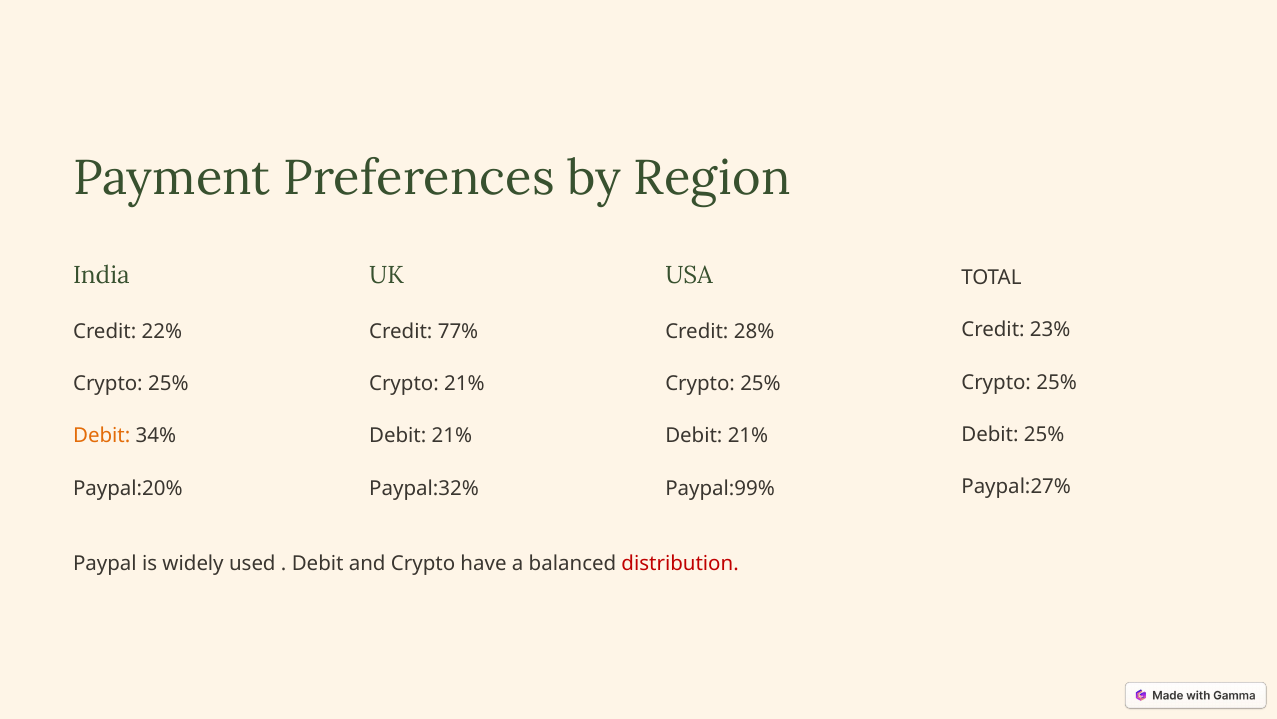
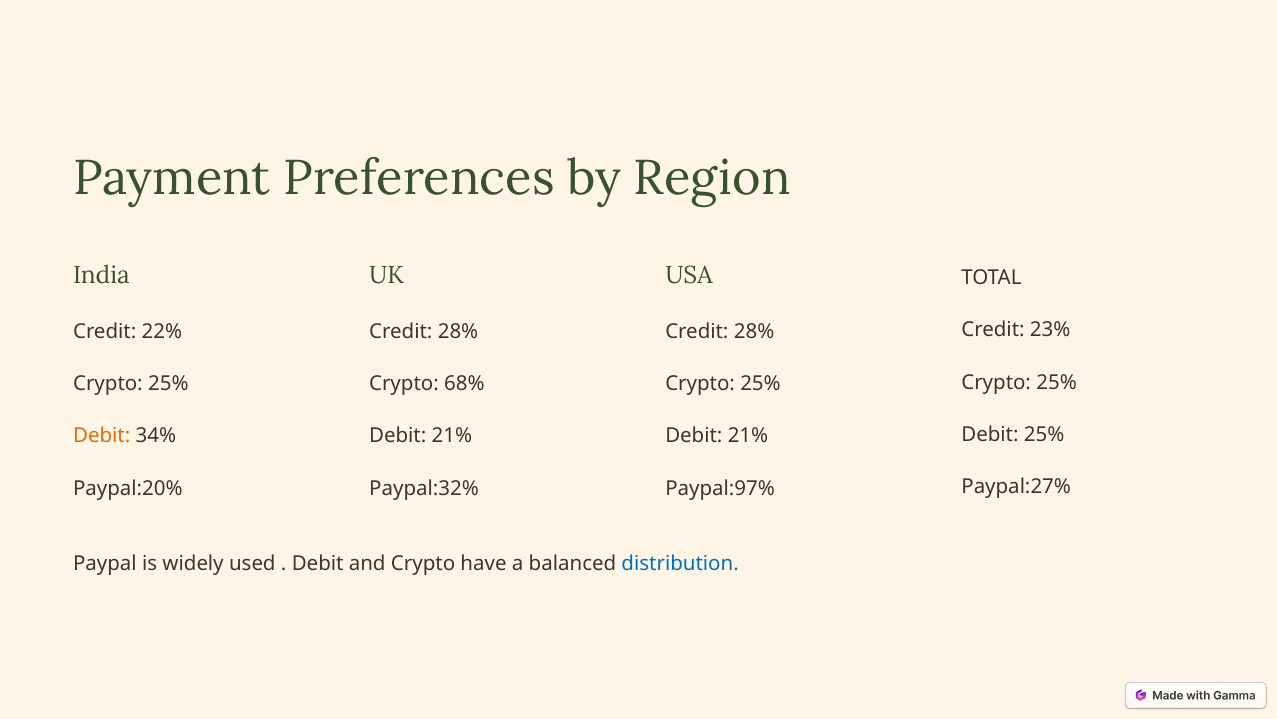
77%: 77% -> 28% (458, 331)
Crypto 21%: 21% -> 68% (464, 383)
Paypal:99%: Paypal:99% -> Paypal:97% (720, 488)
distribution colour: red -> blue (680, 564)
